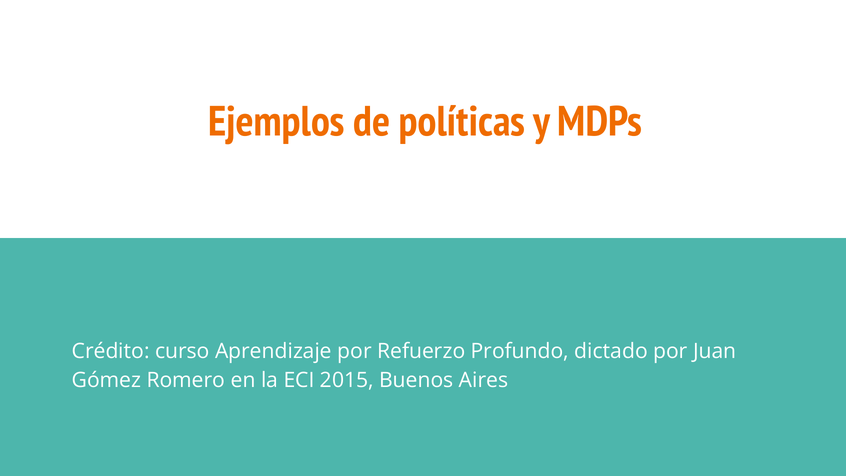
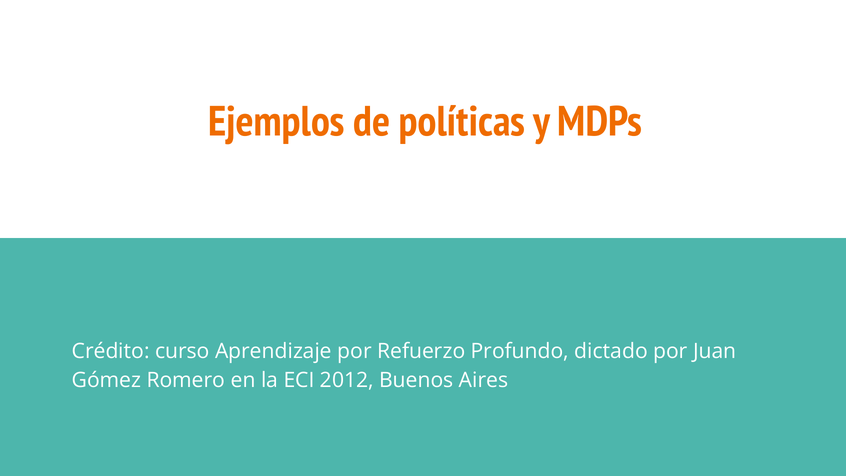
2015: 2015 -> 2012 (347, 380)
